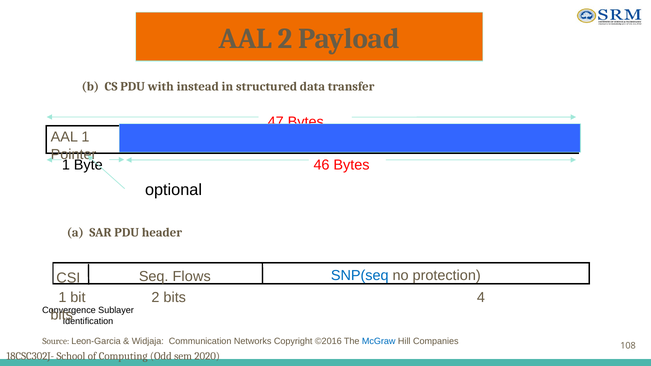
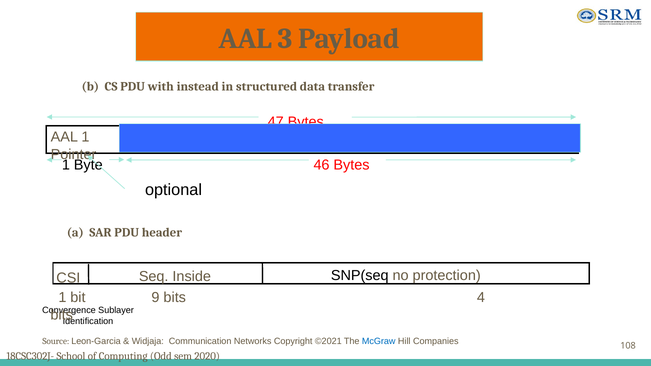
AAL 2: 2 -> 3 (285, 39)
Flows: Flows -> Inside (192, 277)
SNP(seq colour: blue -> black (360, 276)
bit 2: 2 -> 9 (155, 298)
©2016: ©2016 -> ©2021 (328, 342)
